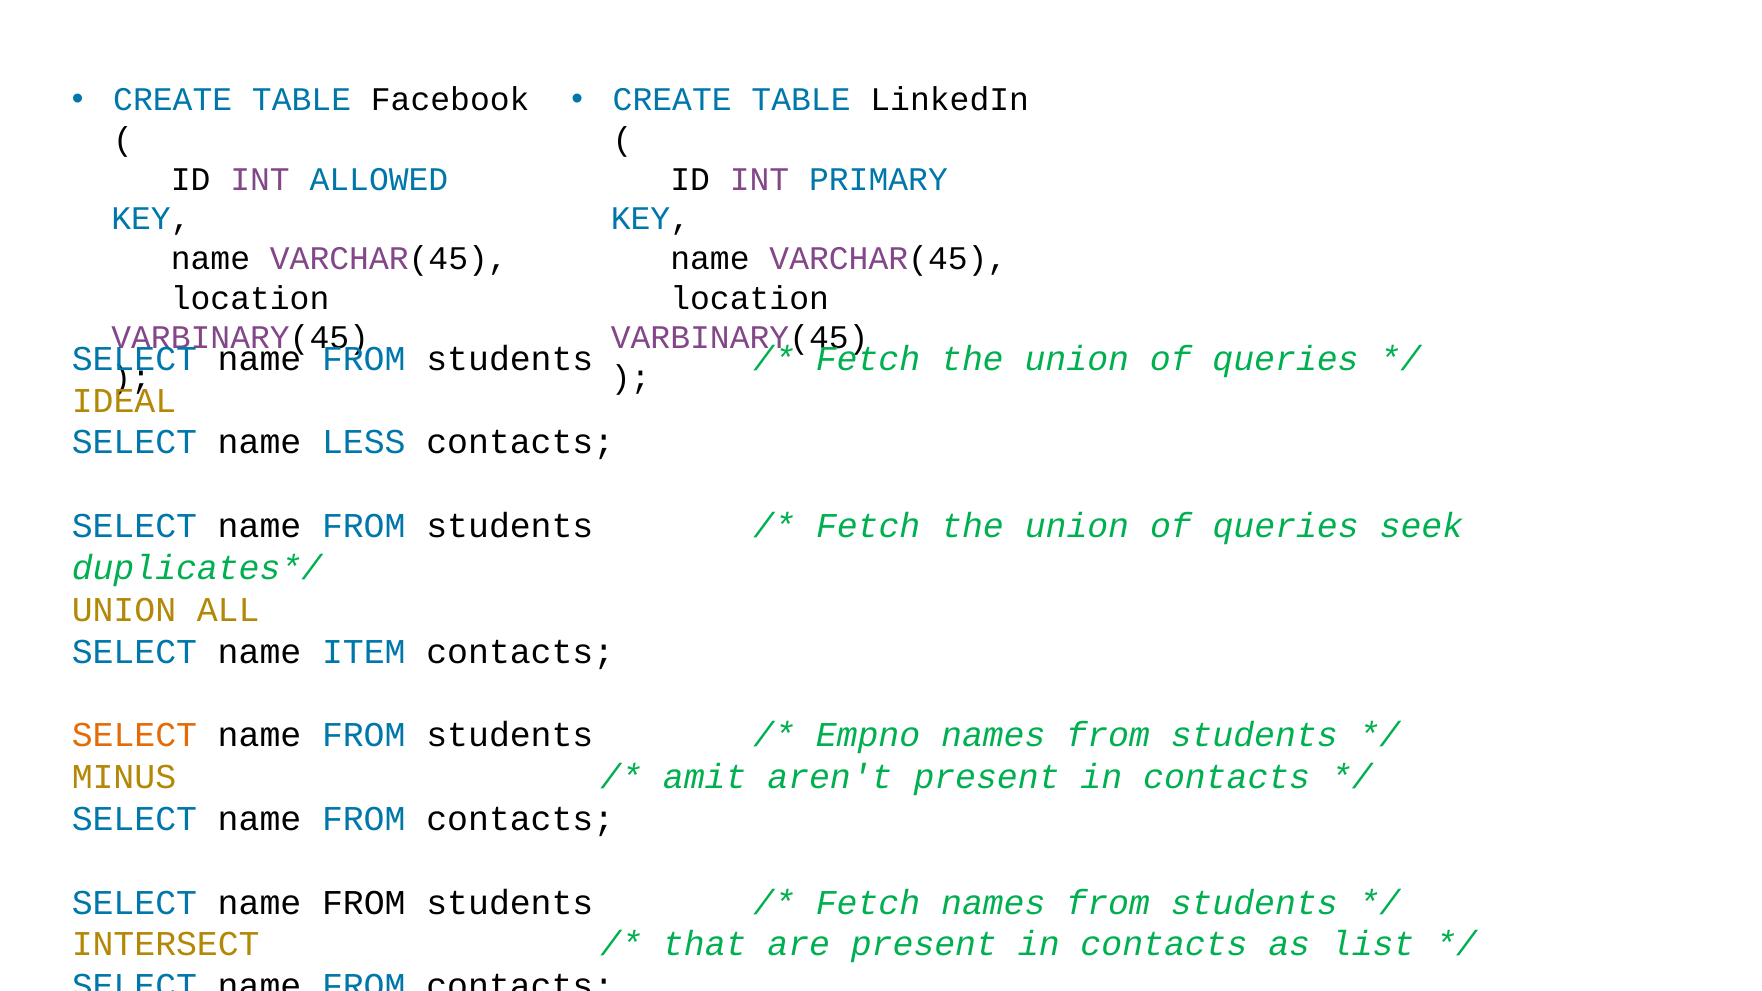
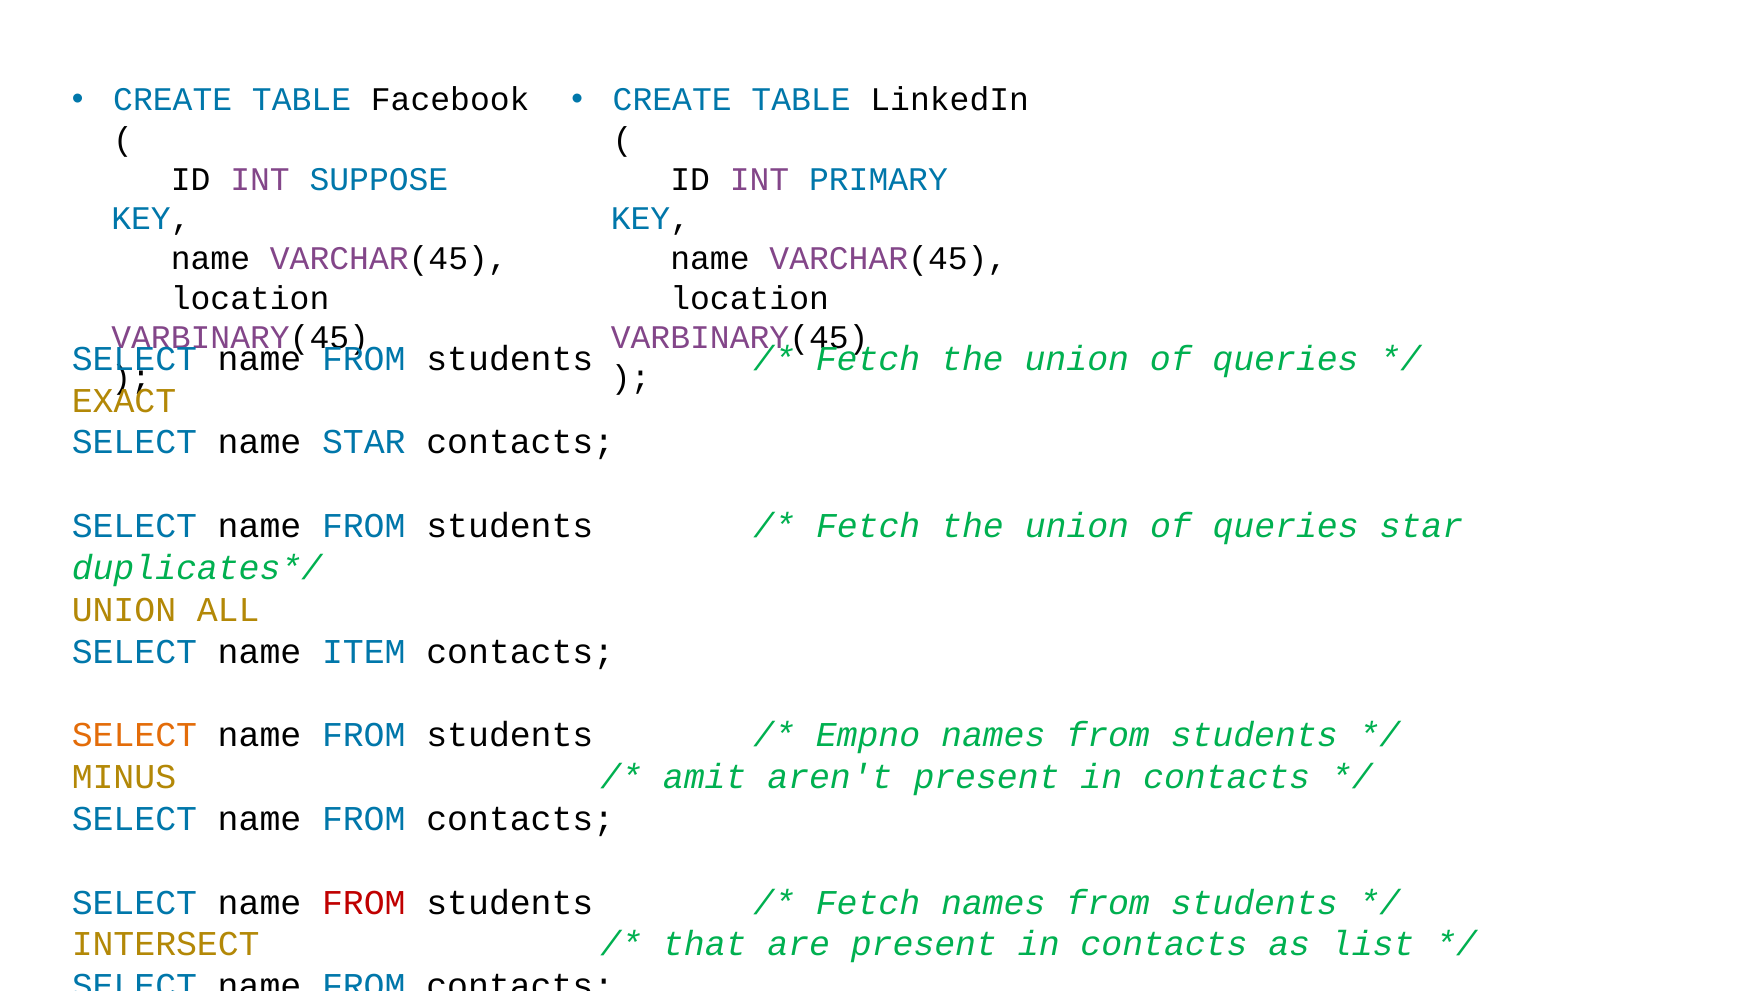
ALLOWED: ALLOWED -> SUPPOSE (379, 179)
IDEAL: IDEAL -> EXACT (124, 401)
name LESS: LESS -> STAR (364, 443)
queries seek: seek -> star (1421, 526)
FROM colour: black -> red (364, 903)
